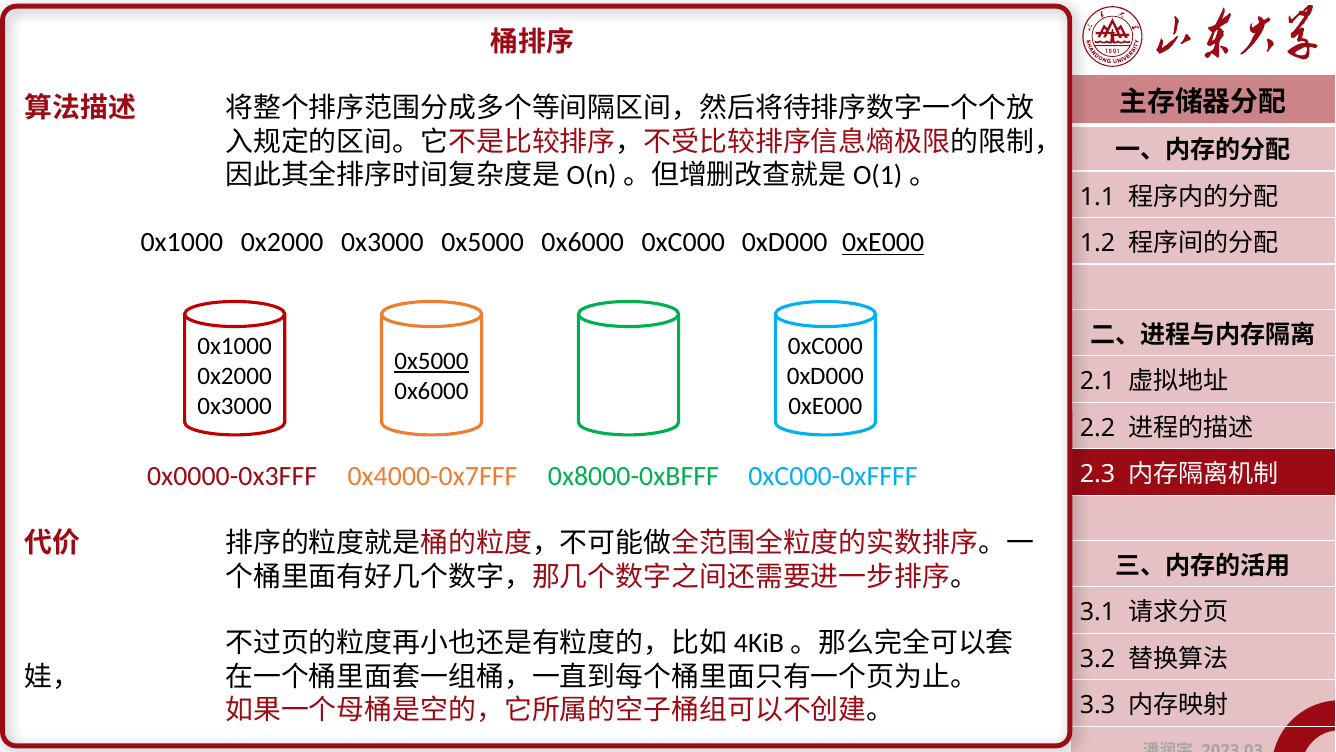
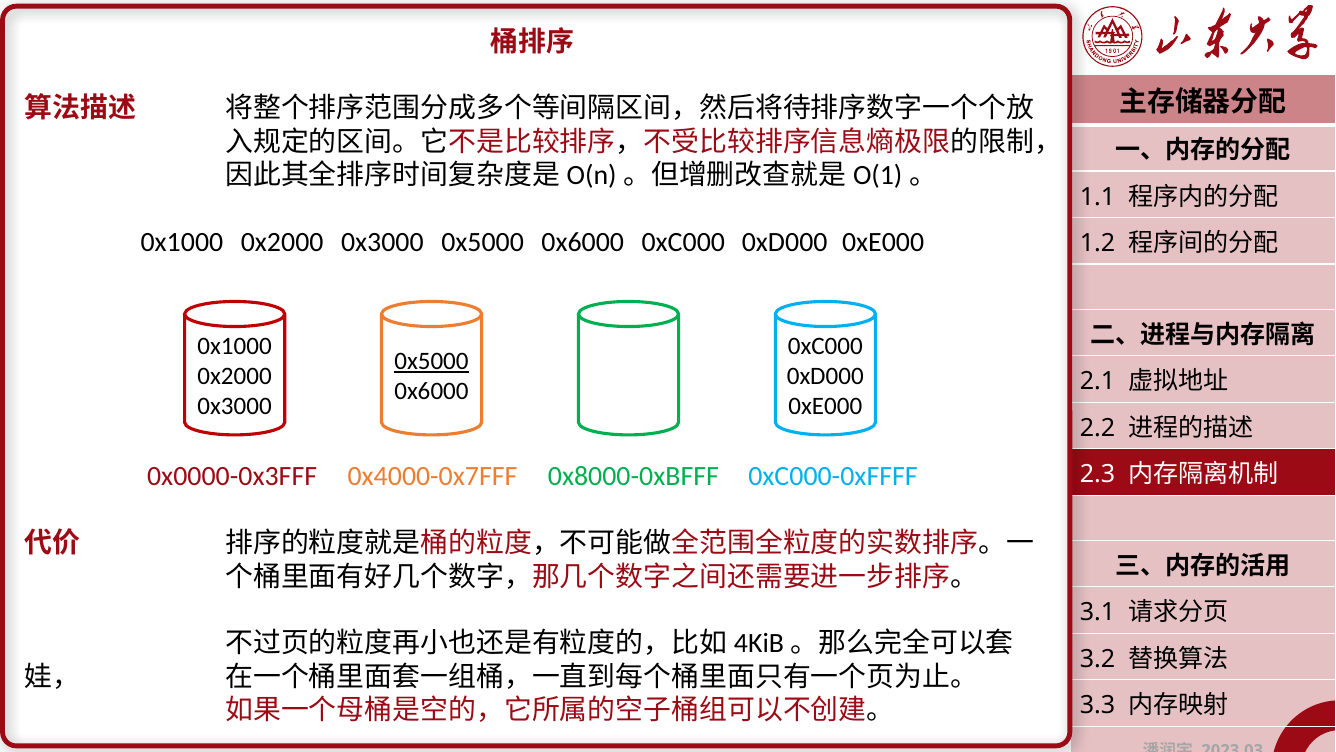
0xE000 underline: present -> none (883, 242)
